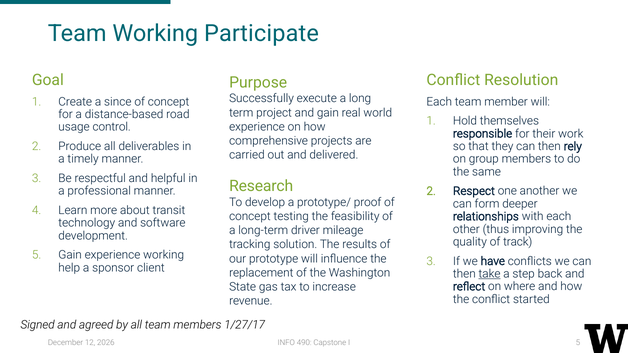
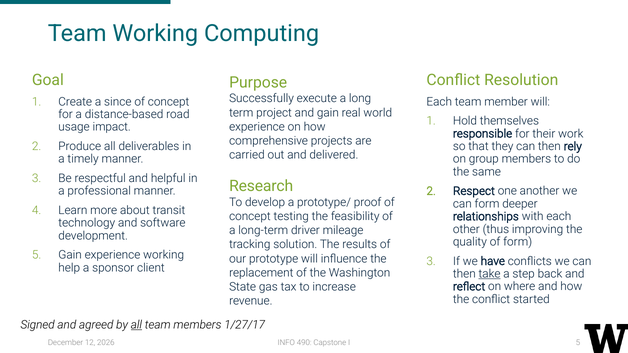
Participate: Participate -> Computing (262, 34)
control: control -> impact (112, 127)
of track: track -> form (518, 242)
all underline: none -> present (136, 325)
